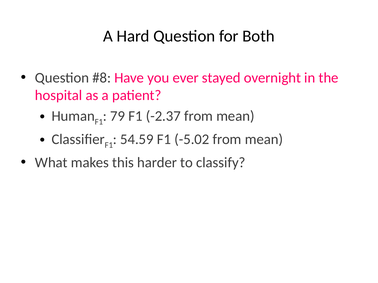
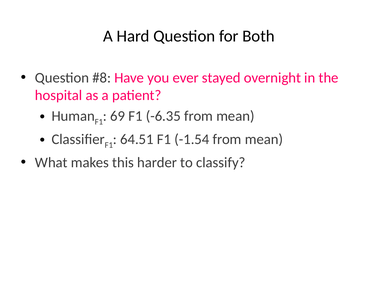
79: 79 -> 69 (118, 116)
-2.37: -2.37 -> -6.35 (163, 116)
54.59: 54.59 -> 64.51 (137, 140)
-5.02: -5.02 -> -1.54 (192, 140)
